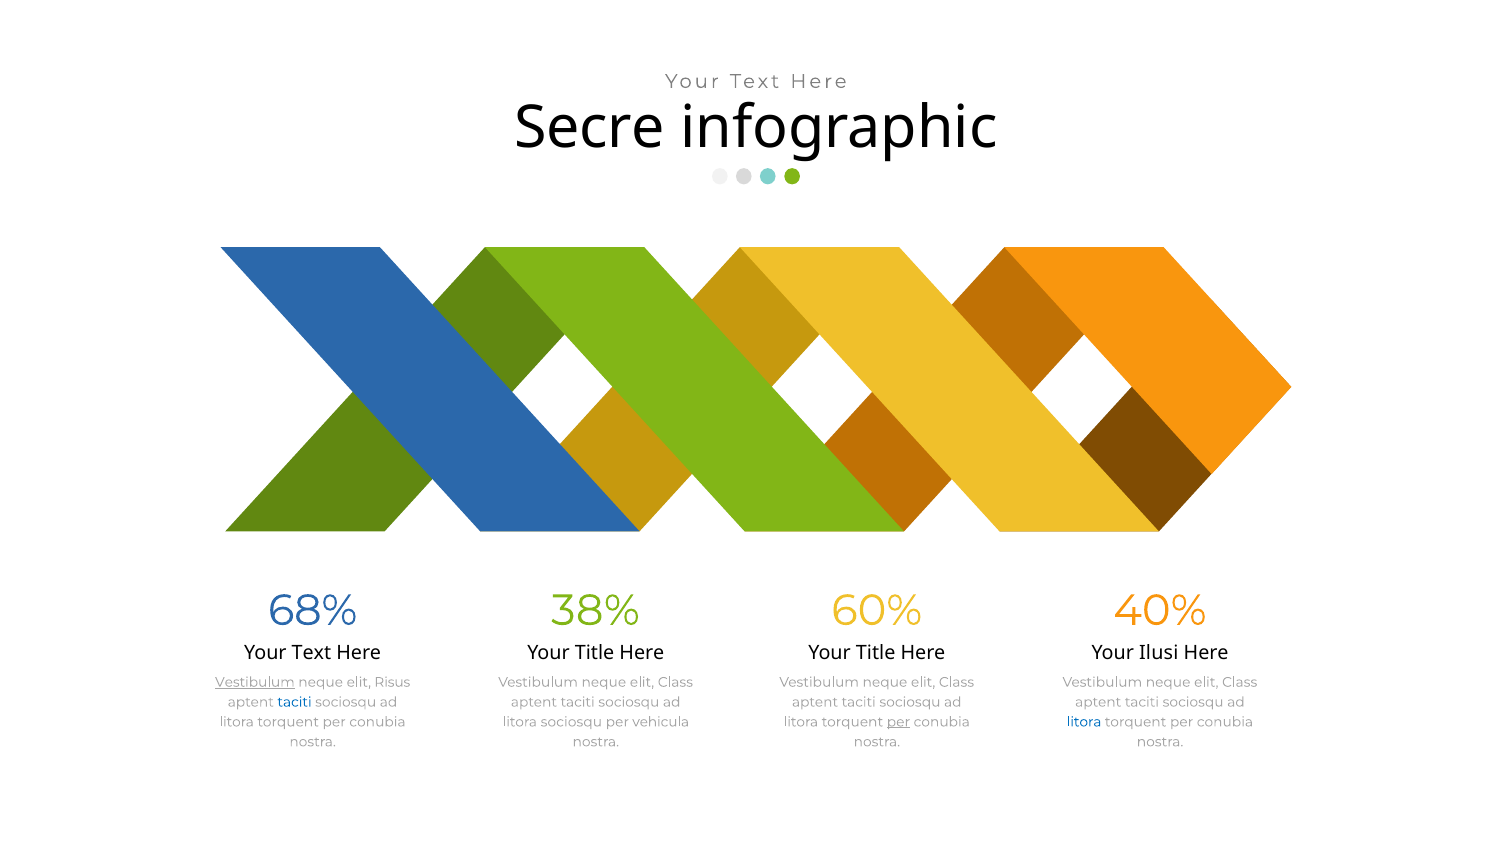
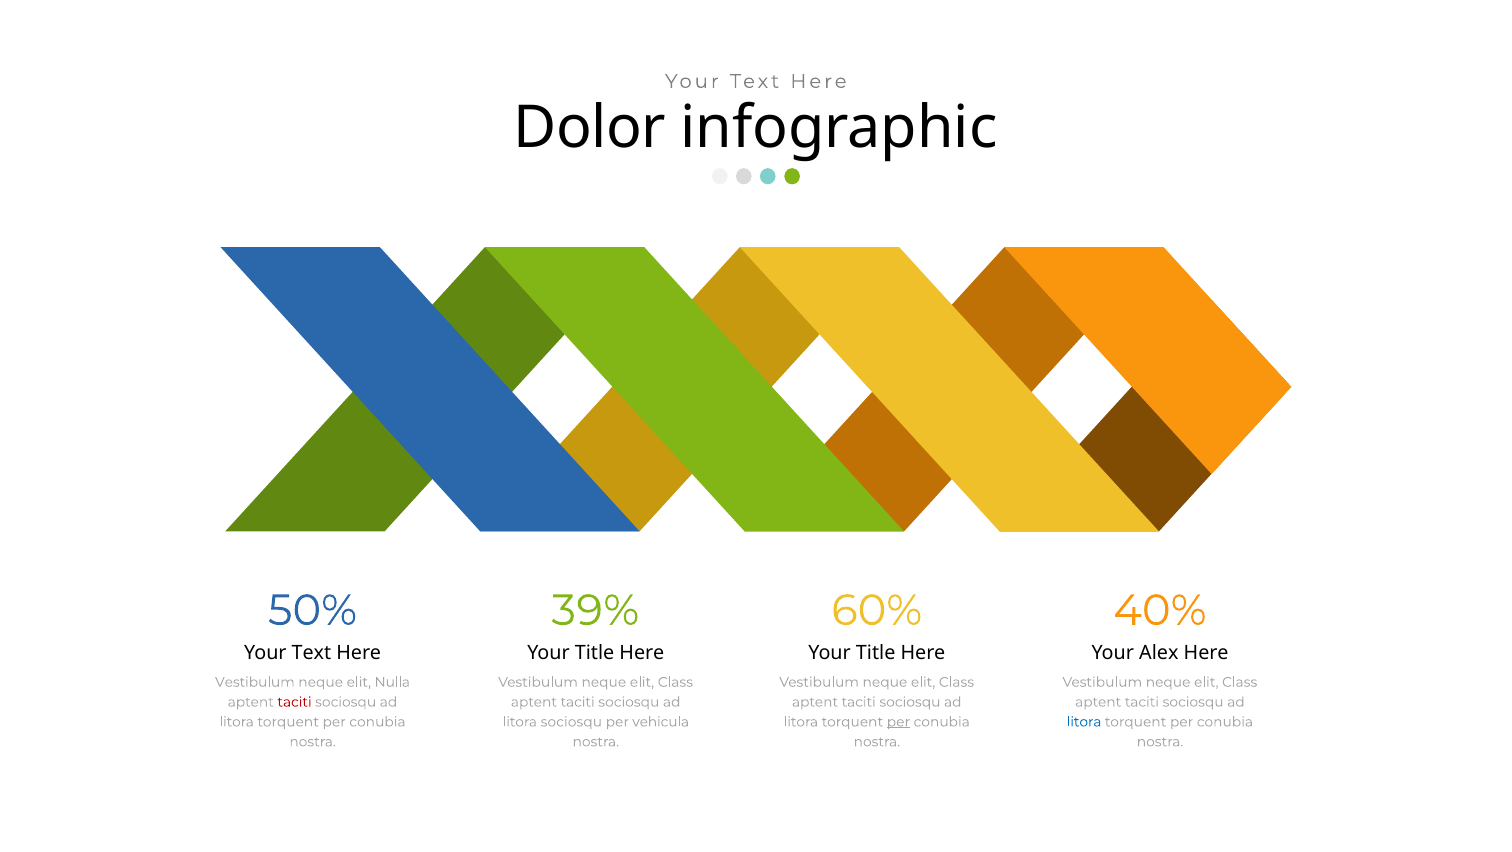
Secre: Secre -> Dolor (590, 128)
68%: 68% -> 50% (313, 610)
38%: 38% -> 39% (595, 610)
Ilusi: Ilusi -> Alex (1159, 653)
Vestibulum underline: present -> none (255, 682)
Risus: Risus -> Nulla (392, 682)
taciti colour: blue -> red (295, 702)
